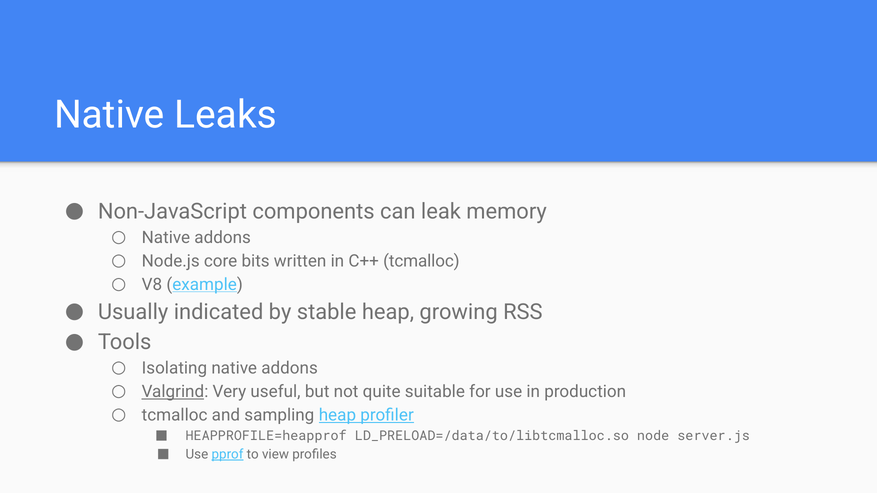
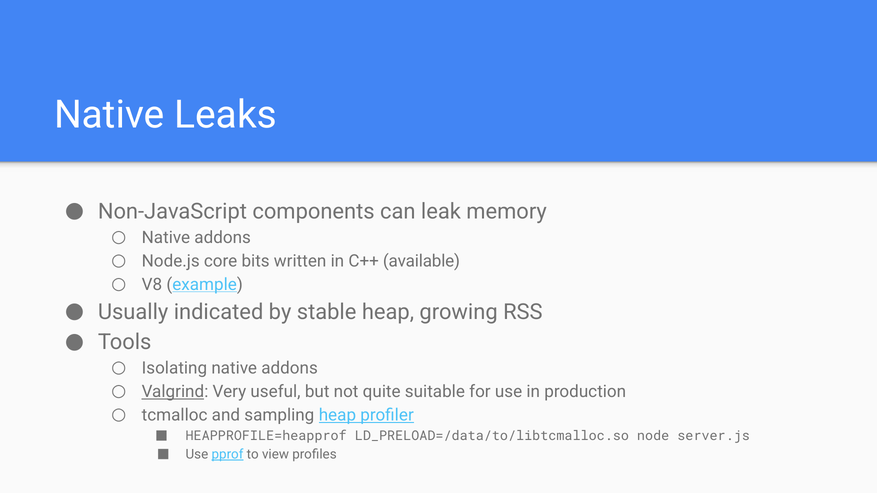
C++ tcmalloc: tcmalloc -> available (421, 261)
